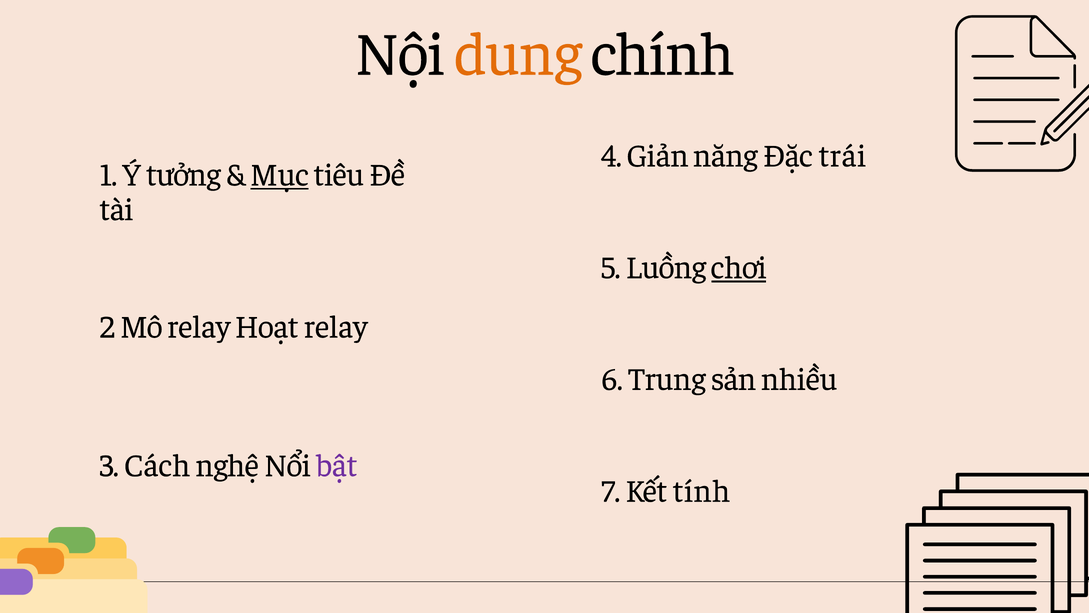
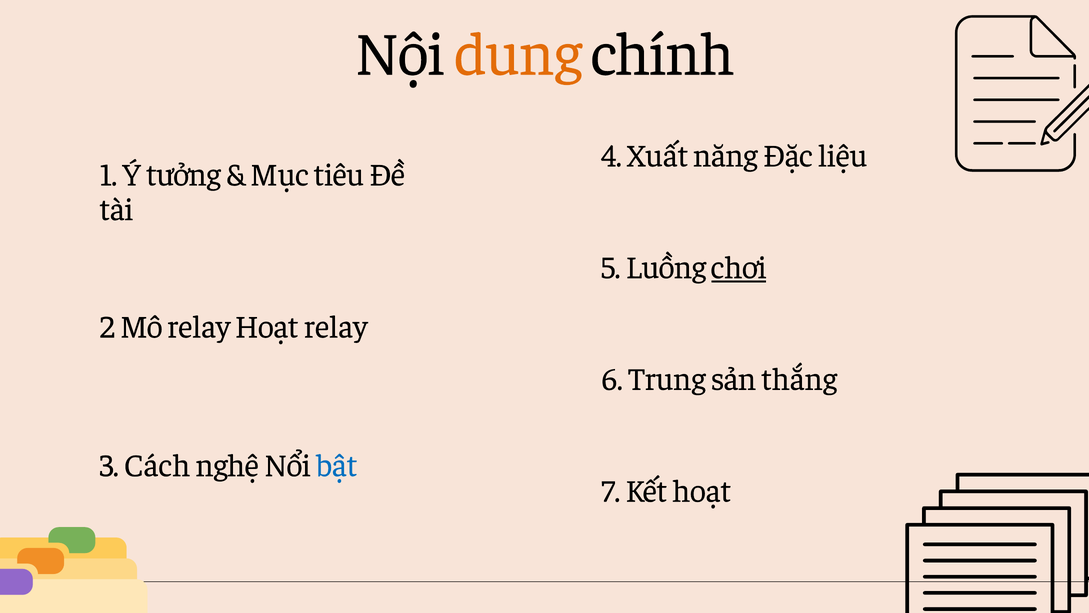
Giản: Giản -> Xuất (658, 156)
trái: trái -> liệu (843, 156)
Mục underline: present -> none (280, 175)
nhiều: nhiều -> thắng (799, 379)
bật colour: purple -> blue (337, 465)
Kết tính: tính -> hoạt (702, 491)
